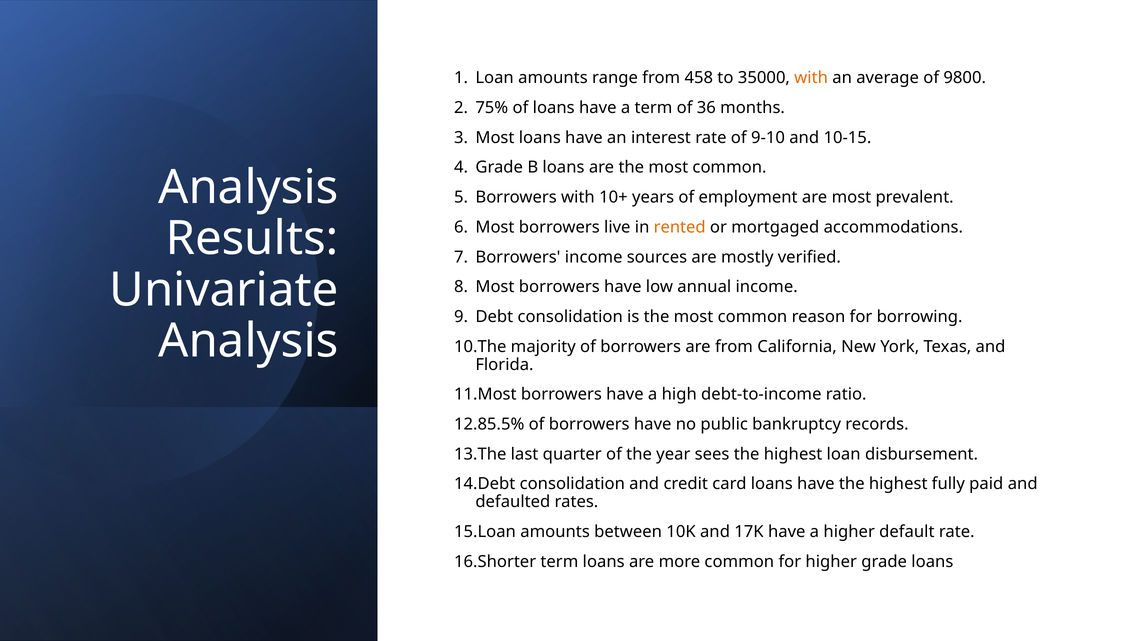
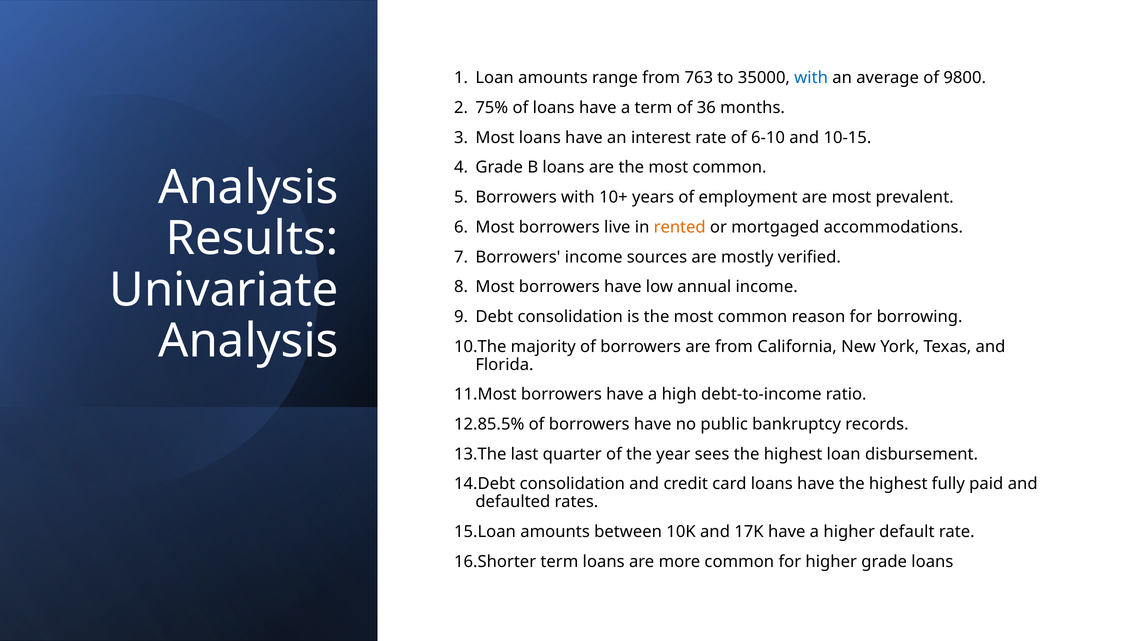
458: 458 -> 763 (699, 78)
with colour: orange -> blue (811, 78)
9-10: 9-10 -> 6-10 (768, 138)
